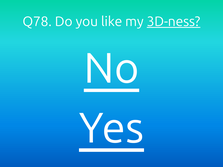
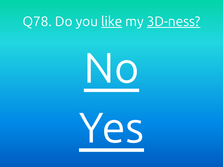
like underline: none -> present (112, 22)
